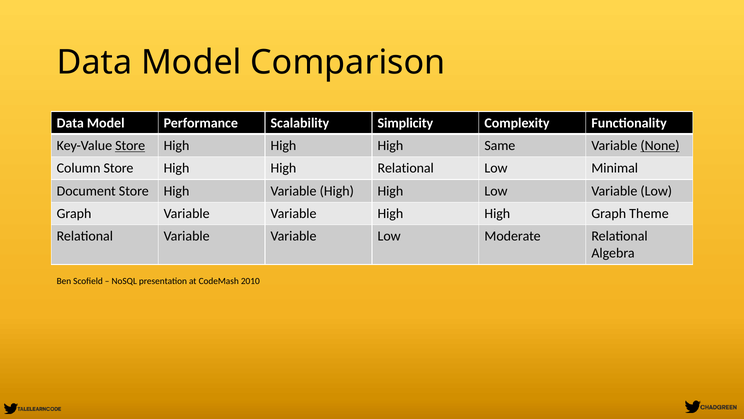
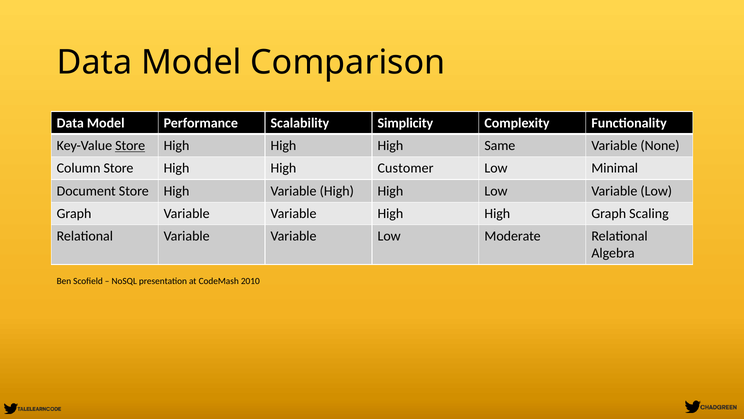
None underline: present -> none (660, 146)
High Relational: Relational -> Customer (406, 168)
Theme: Theme -> Scaling (649, 213)
